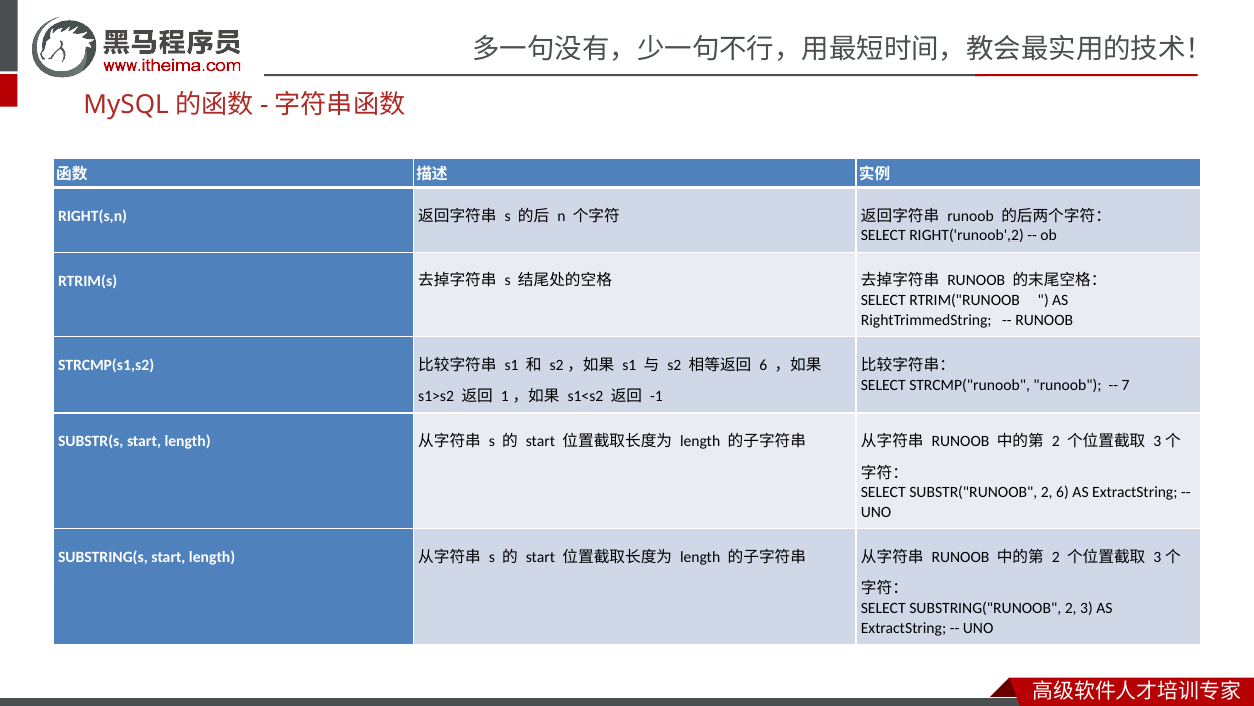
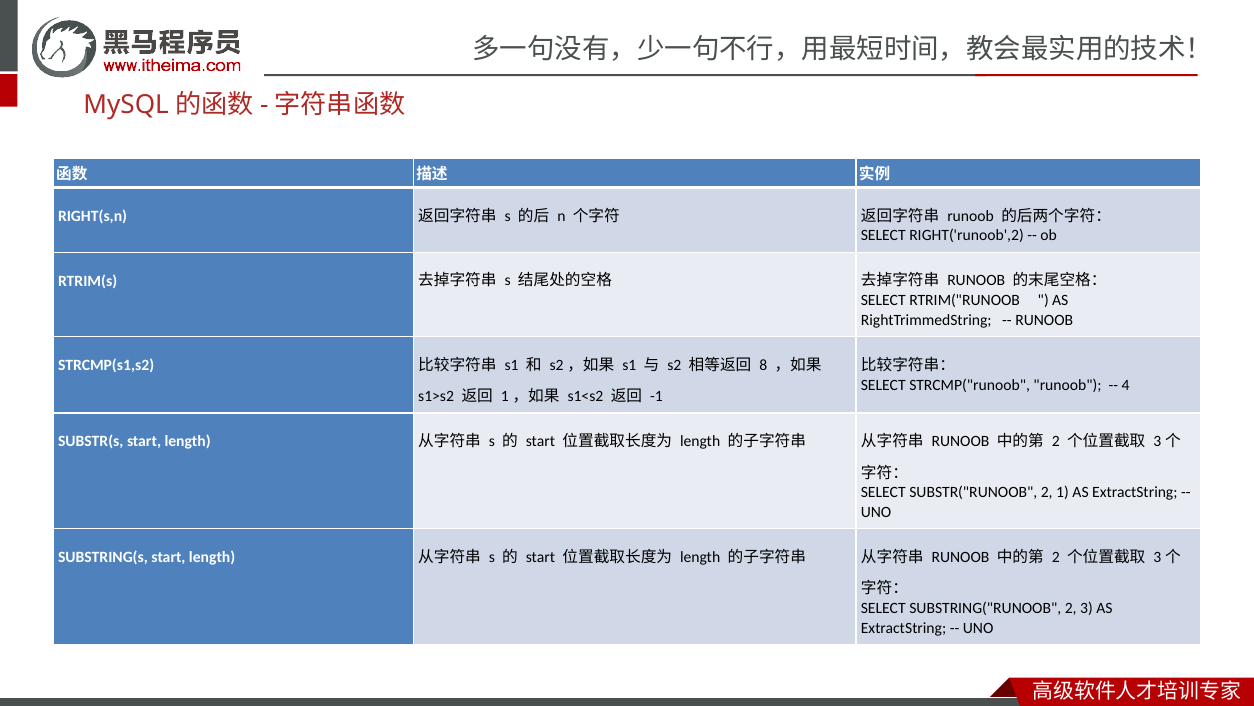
6: 6 -> 8 (763, 365)
7: 7 -> 4 (1126, 385)
2 6: 6 -> 1 (1063, 492)
